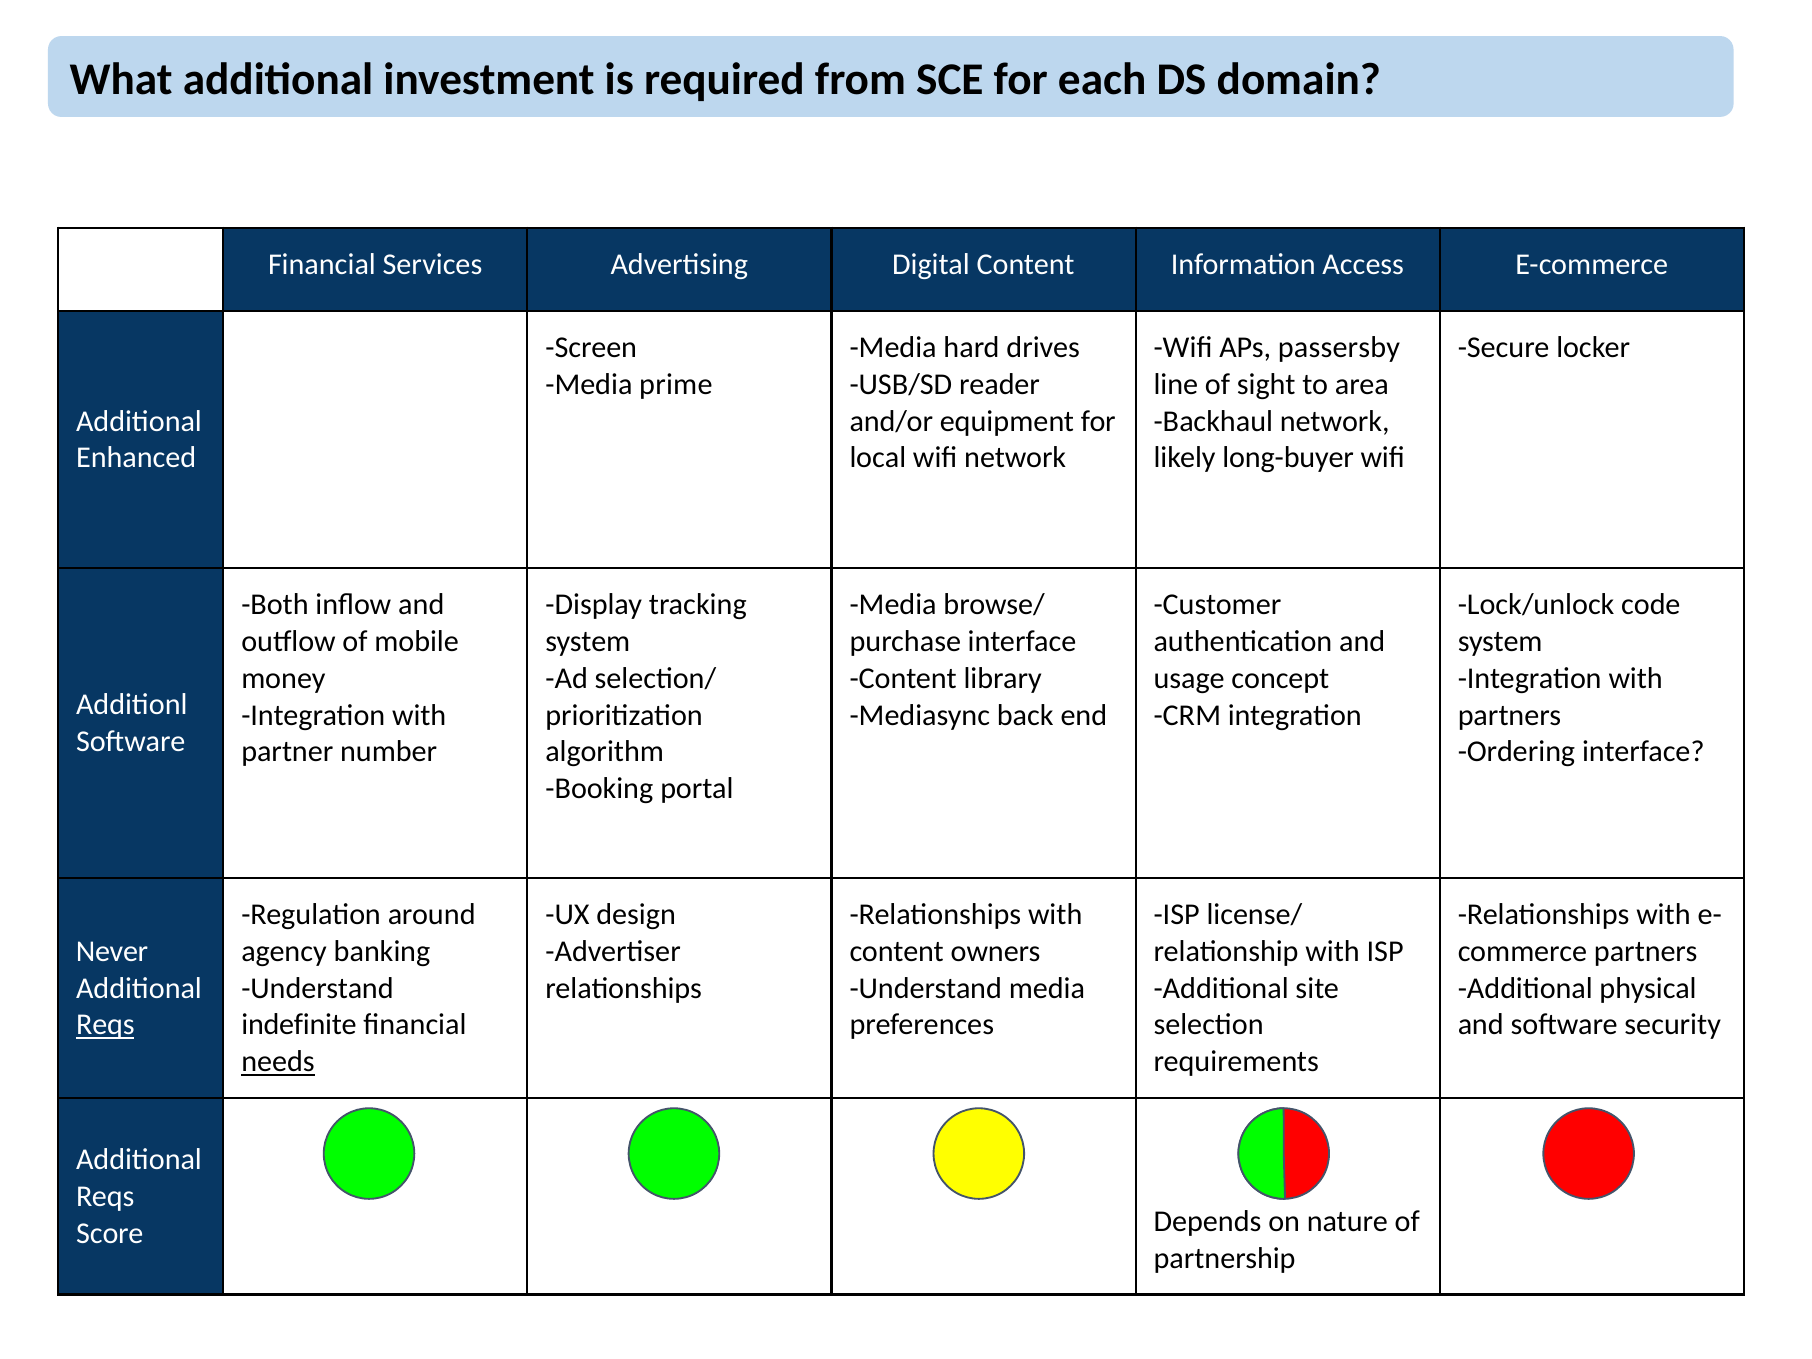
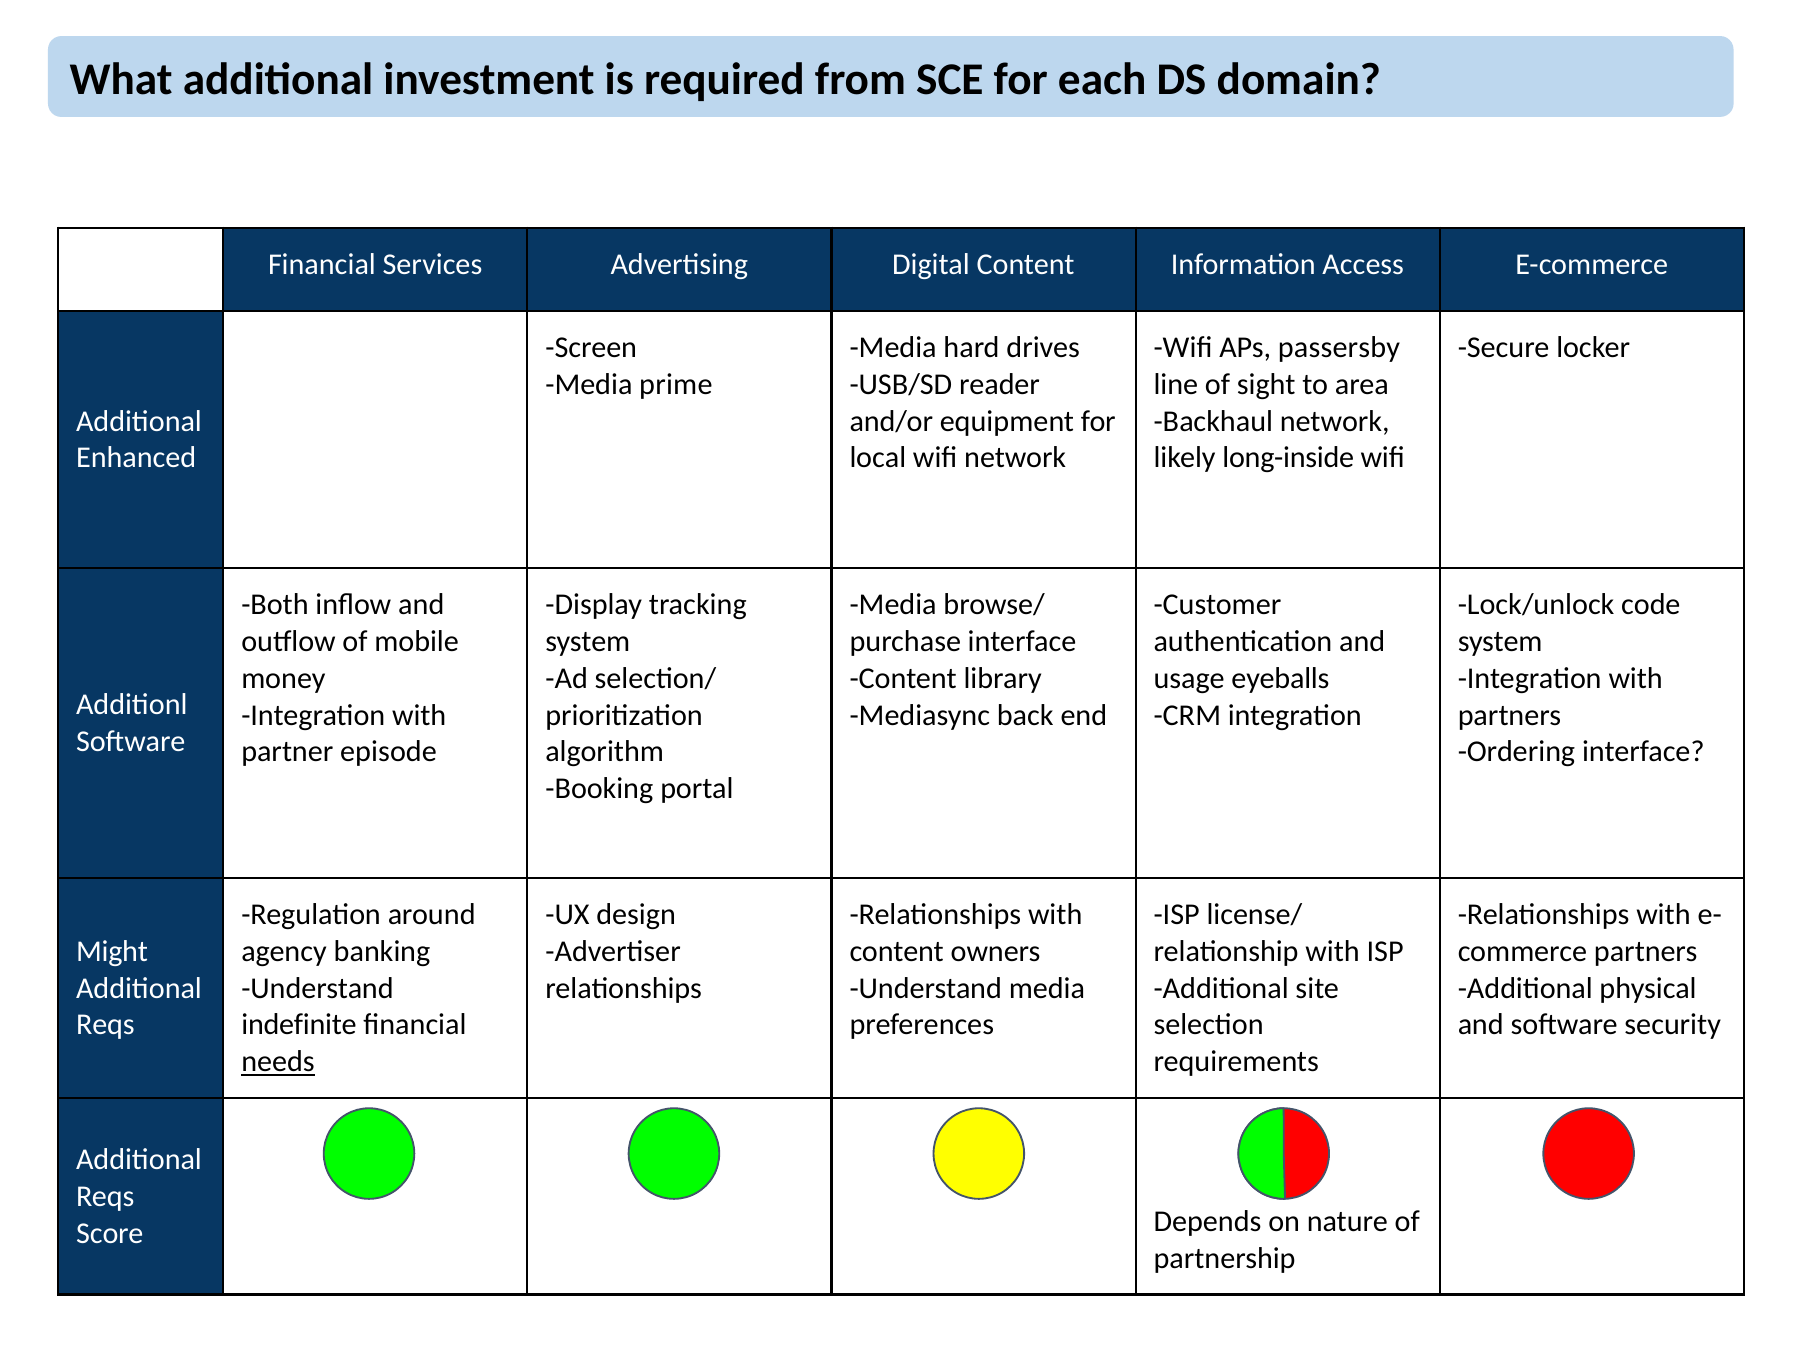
long-buyer: long-buyer -> long-inside (1288, 458)
concept: concept -> eyeballs (1280, 678)
number: number -> episode (389, 752)
Never: Never -> Might (112, 951)
Reqs underline: present -> none (105, 1025)
